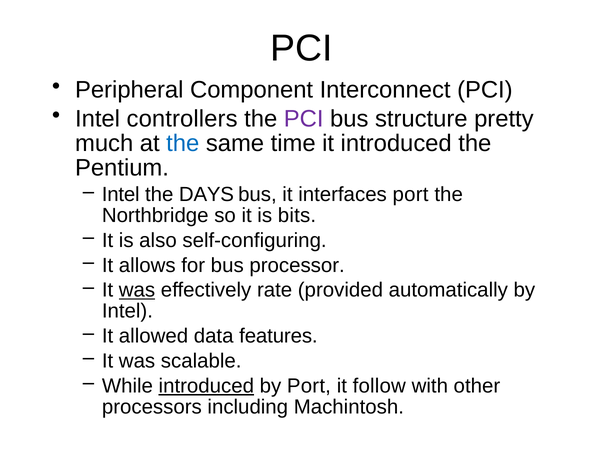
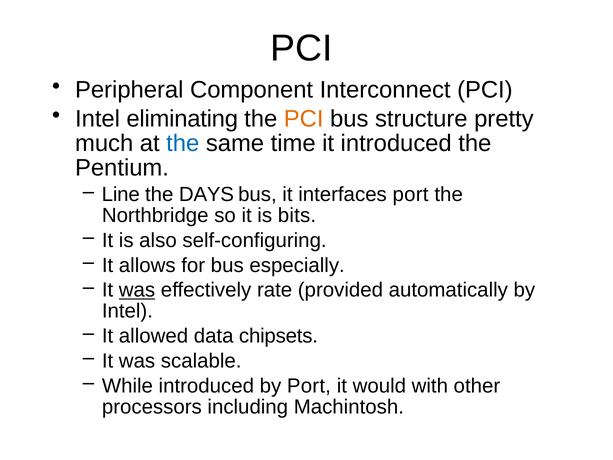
controllers: controllers -> eliminating (182, 119)
PCI colour: purple -> orange (304, 119)
Intel: Intel -> Line (121, 194)
processor: processor -> especially (297, 265)
features: features -> chipsets (278, 336)
introduced underline: present -> none (206, 386)
follow: follow -> would (379, 386)
